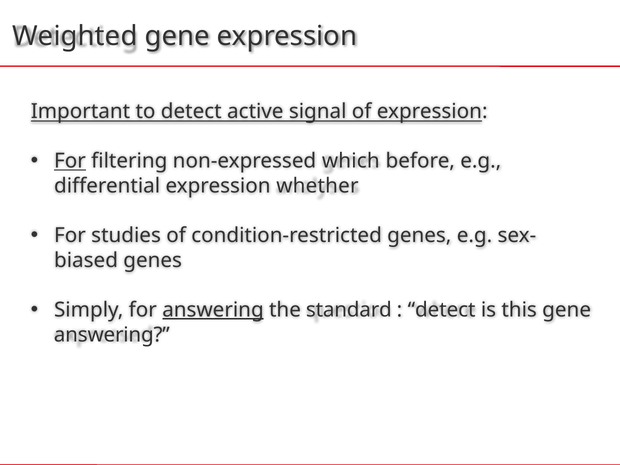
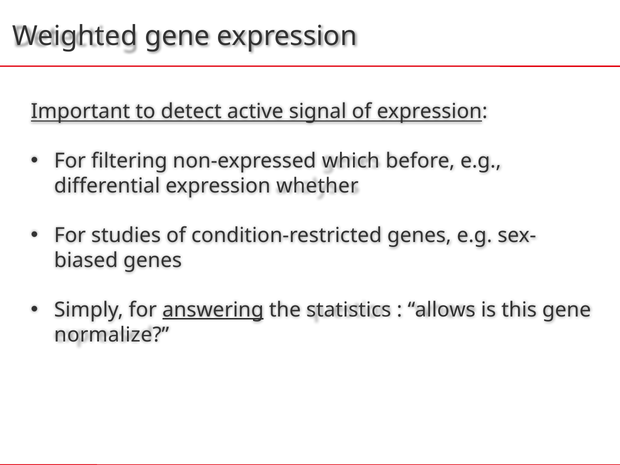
For underline: present -> none (70, 161)
standard: standard -> statistics (349, 310)
detect: detect -> allows (442, 310)
answering: answering -> normalize (112, 335)
